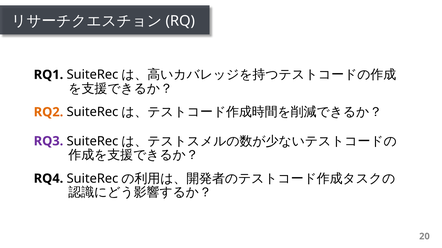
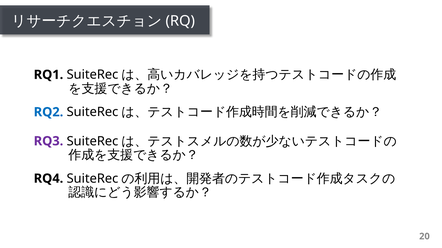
RQ2 colour: orange -> blue (49, 112)
